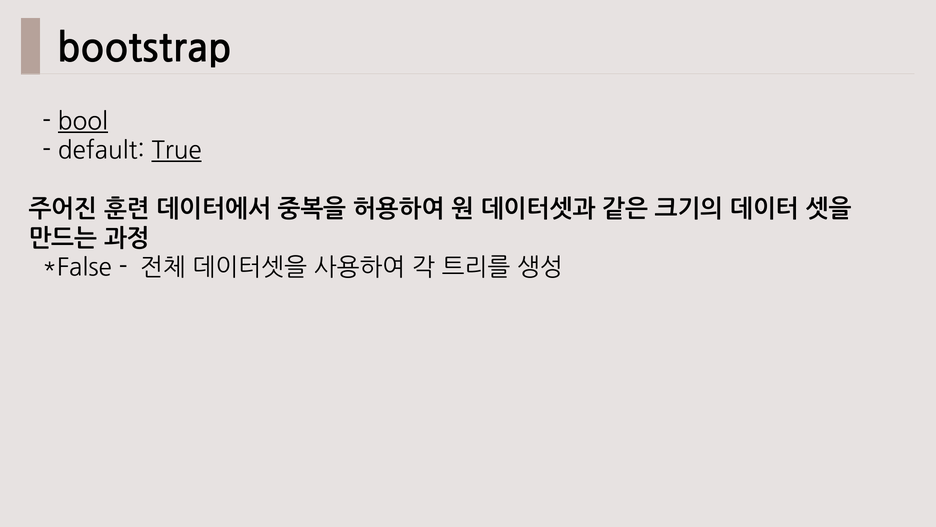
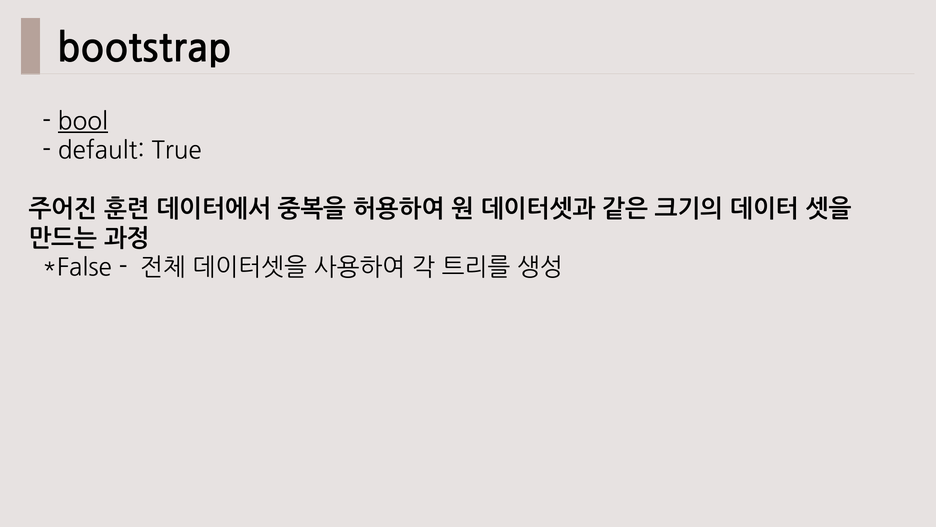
True underline: present -> none (177, 151)
